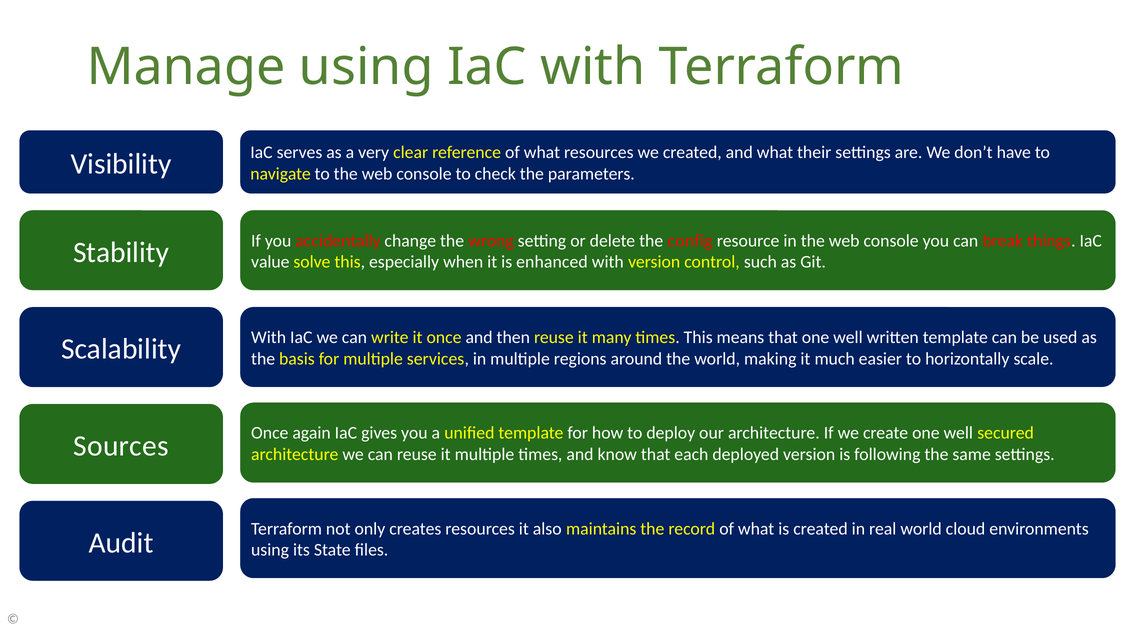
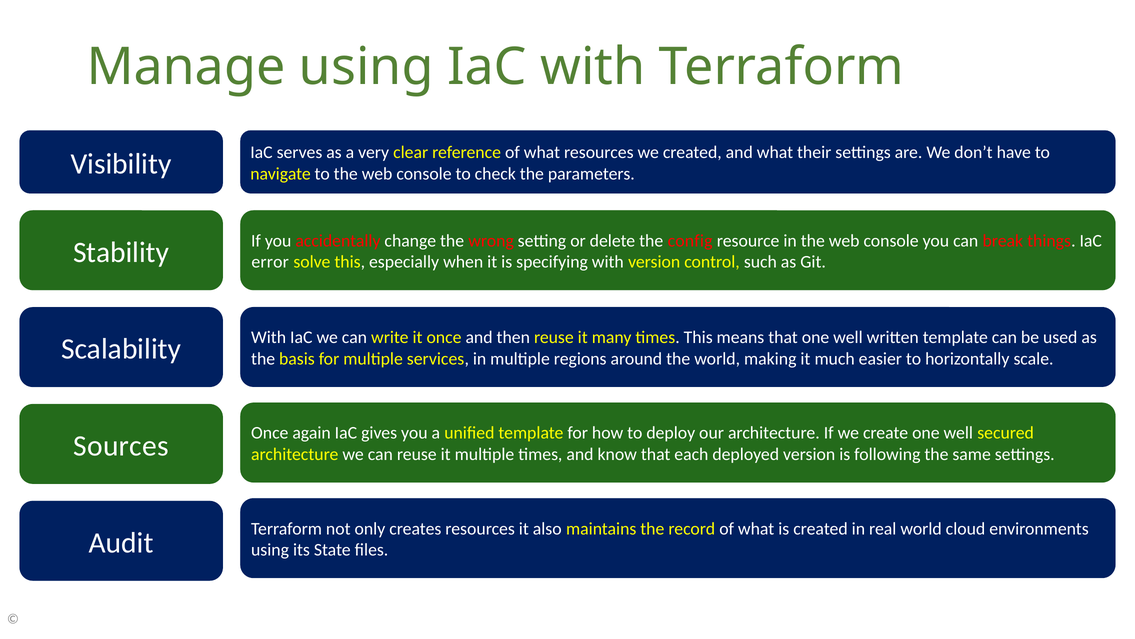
value: value -> error (270, 262)
enhanced: enhanced -> specifying (552, 262)
